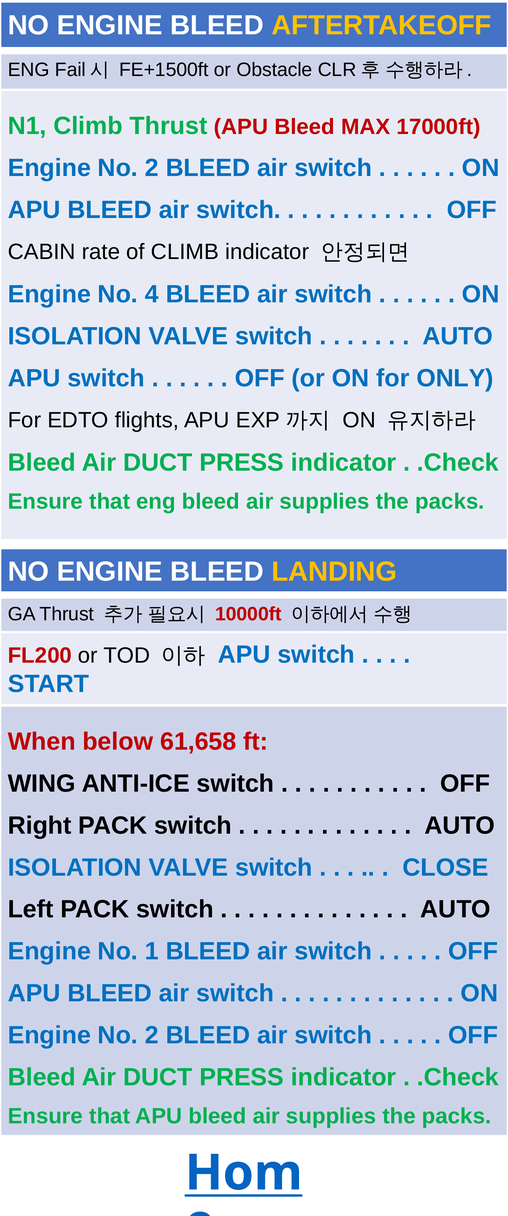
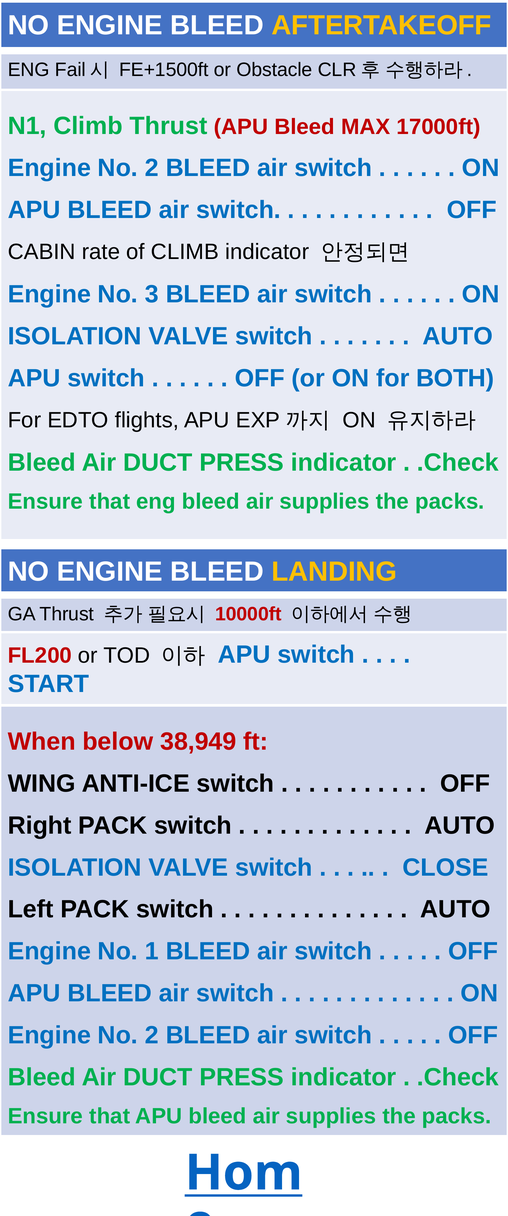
4: 4 -> 3 (152, 294)
ONLY: ONLY -> BOTH (455, 378)
61,658: 61,658 -> 38,949 (198, 741)
